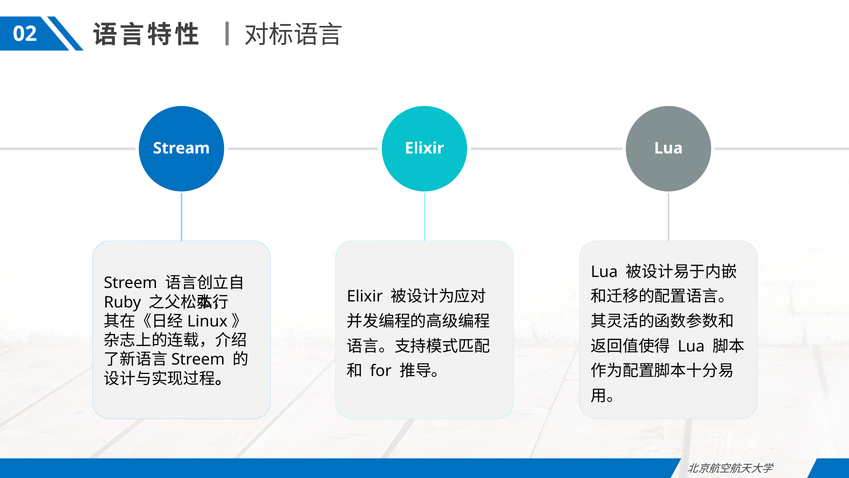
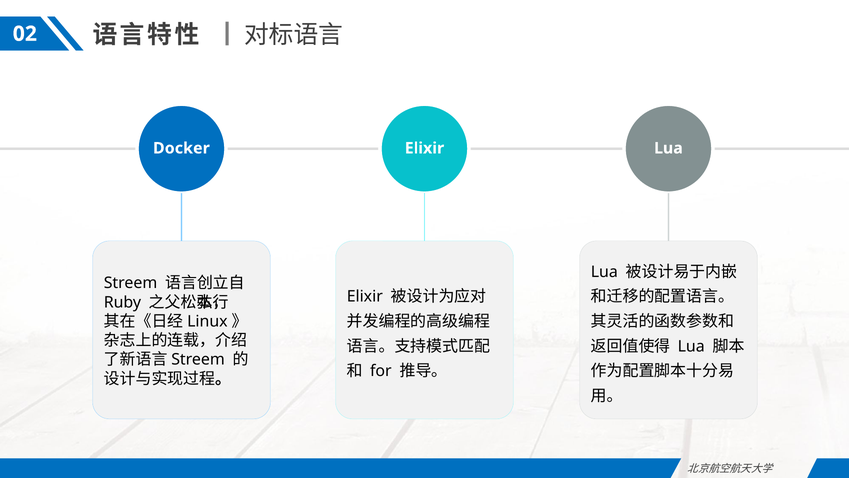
Stream: Stream -> Docker (181, 148)
